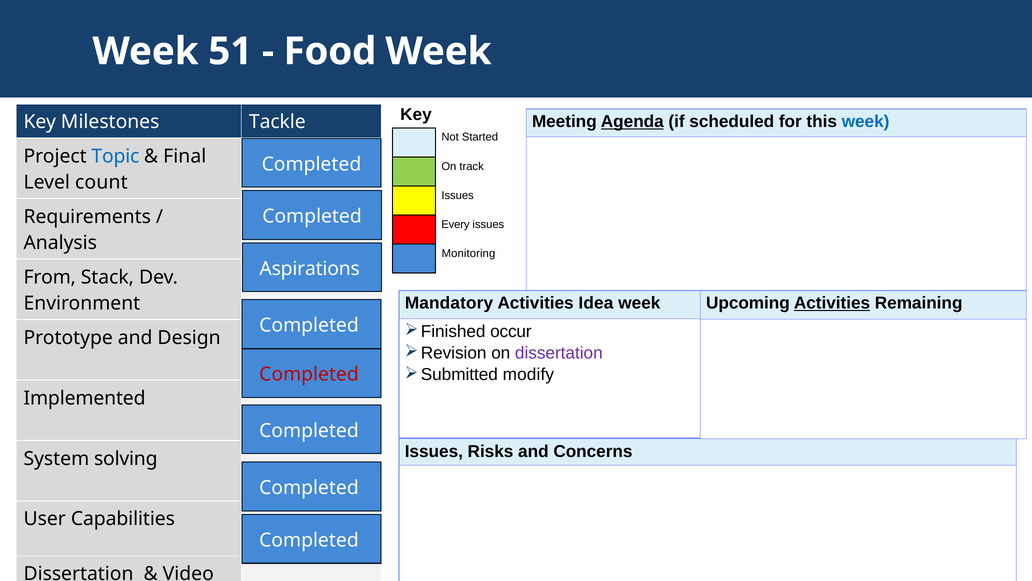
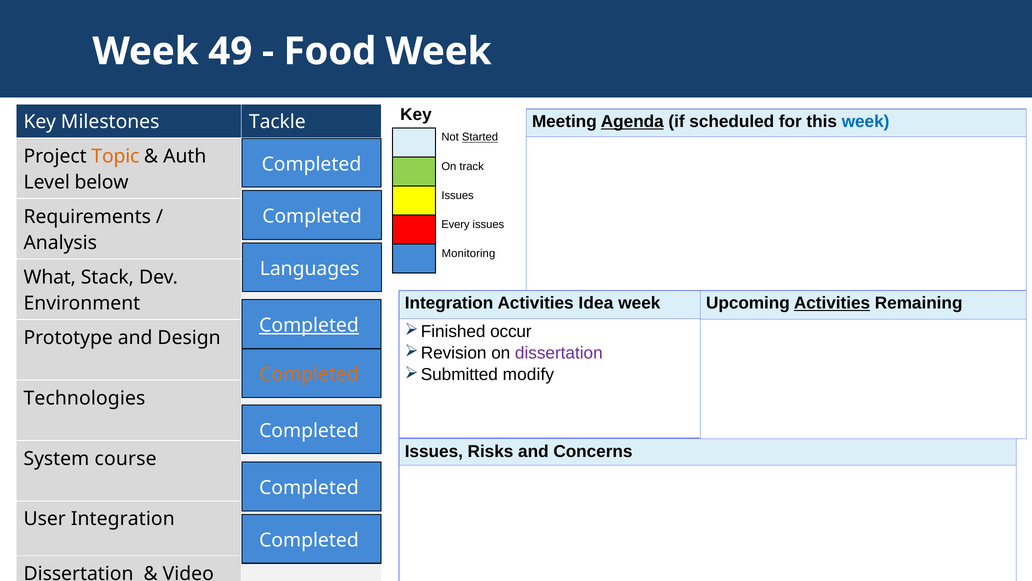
51: 51 -> 49 (230, 51)
Started underline: none -> present (480, 137)
Topic colour: blue -> orange (115, 156)
Final: Final -> Auth (185, 156)
count: count -> below (102, 182)
Aspirations: Aspirations -> Languages (310, 268)
From: From -> What (50, 277)
Mandatory: Mandatory -> Integration (449, 303)
Completed underline: none -> present (309, 325)
Completed colour: red -> orange (309, 374)
Implemented: Implemented -> Technologies (84, 398)
solving: solving -> course (126, 458)
User Capabilities: Capabilities -> Integration (123, 519)
